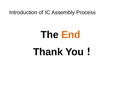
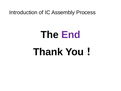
End colour: orange -> purple (71, 35)
